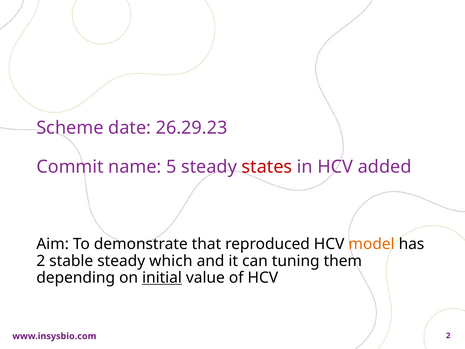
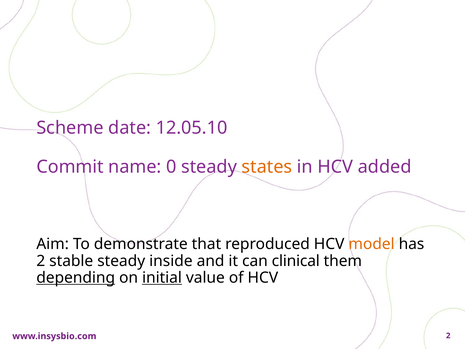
26.29.23: 26.29.23 -> 12.05.10 (192, 128)
5: 5 -> 0 (171, 167)
states colour: red -> orange (267, 167)
which: which -> inside (171, 261)
tuning: tuning -> clinical (296, 261)
depending underline: none -> present (76, 277)
